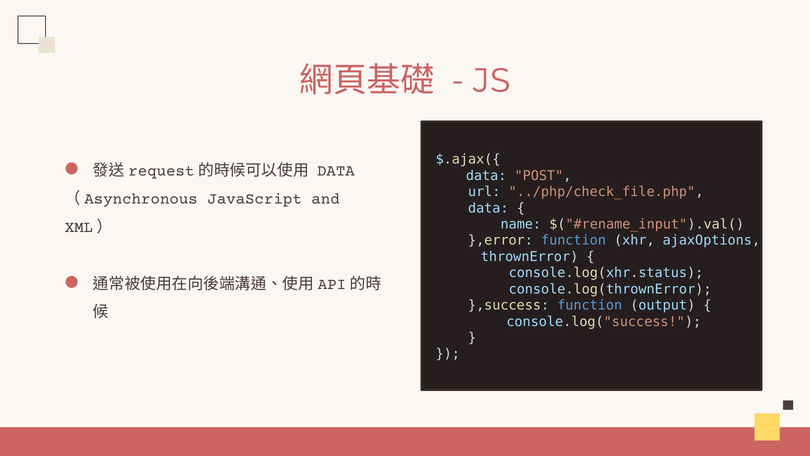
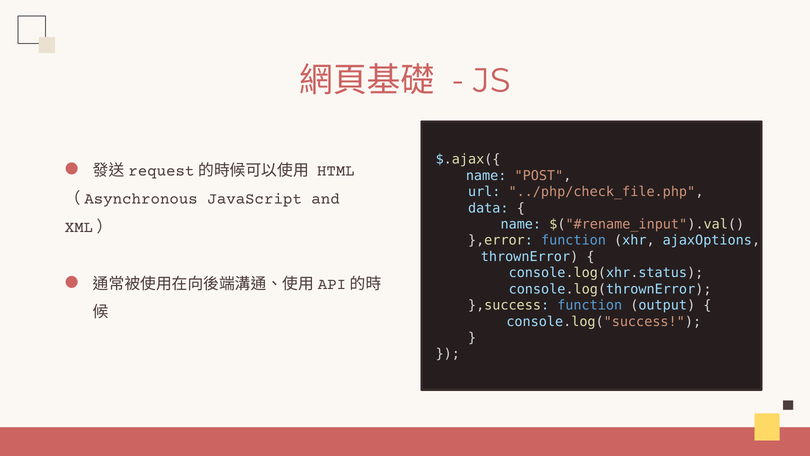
DATA: DATA -> HTML (336, 170)
data: data -> name (486, 176)
